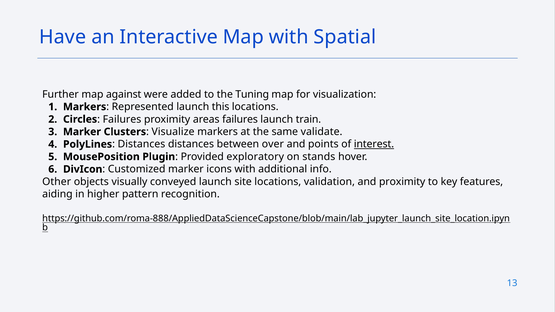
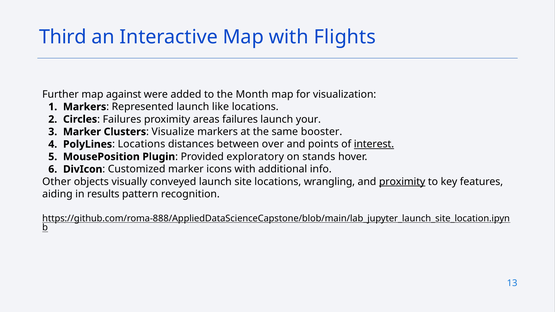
Have: Have -> Third (63, 37)
Spatial: Spatial -> Flights (345, 37)
Tuning: Tuning -> Month (252, 94)
this: this -> like (220, 107)
train: train -> your (308, 119)
validate: validate -> booster (322, 132)
Distances: Distances -> Locations (141, 144)
validation: validation -> wrangling (329, 182)
proximity underline: none -> present (402, 182)
higher: higher -> results (103, 194)
